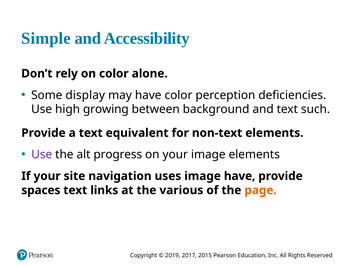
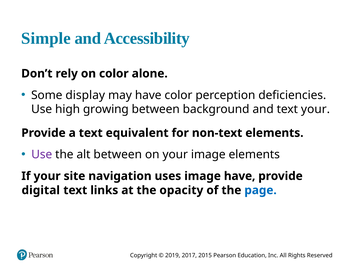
text such: such -> your (315, 109)
alt progress: progress -> between (118, 154)
spaces: spaces -> digital (41, 190)
various: various -> opacity (181, 190)
page colour: orange -> blue (261, 190)
